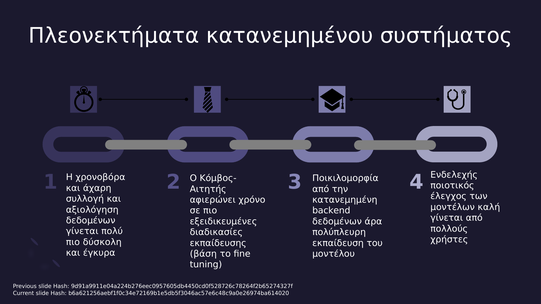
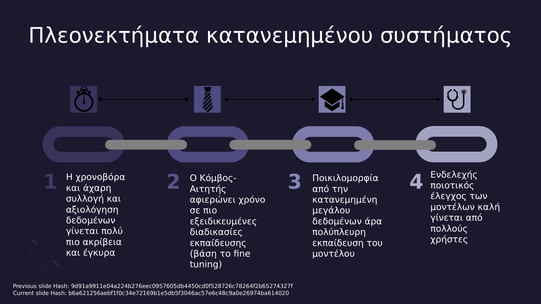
backend: backend -> μεγάλου (331, 211)
δύσκολη: δύσκολη -> ακρίβεια (102, 242)
